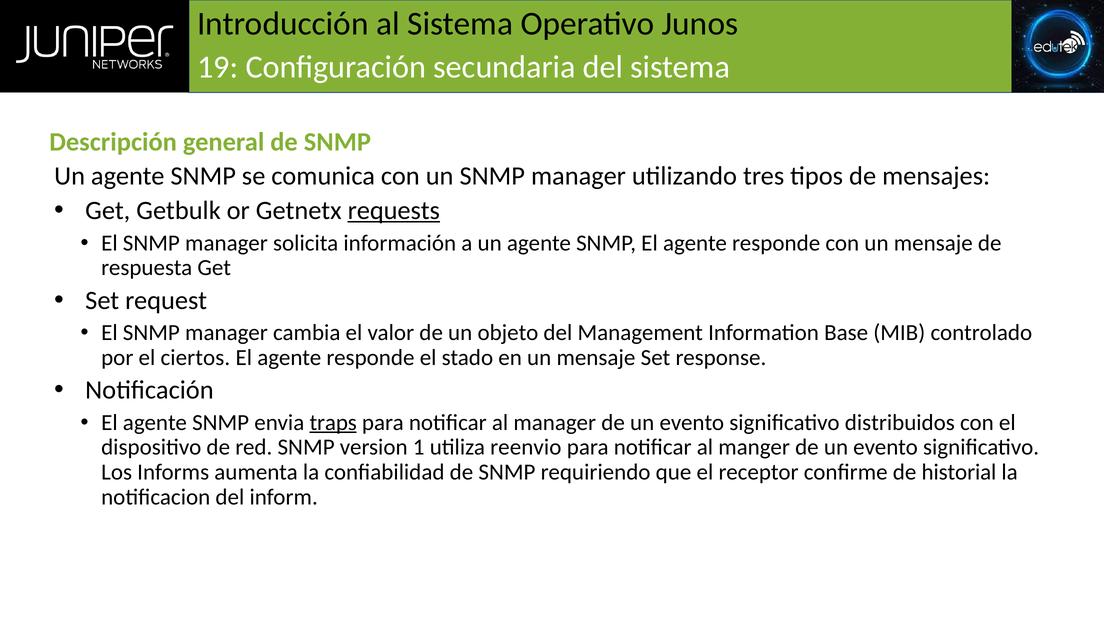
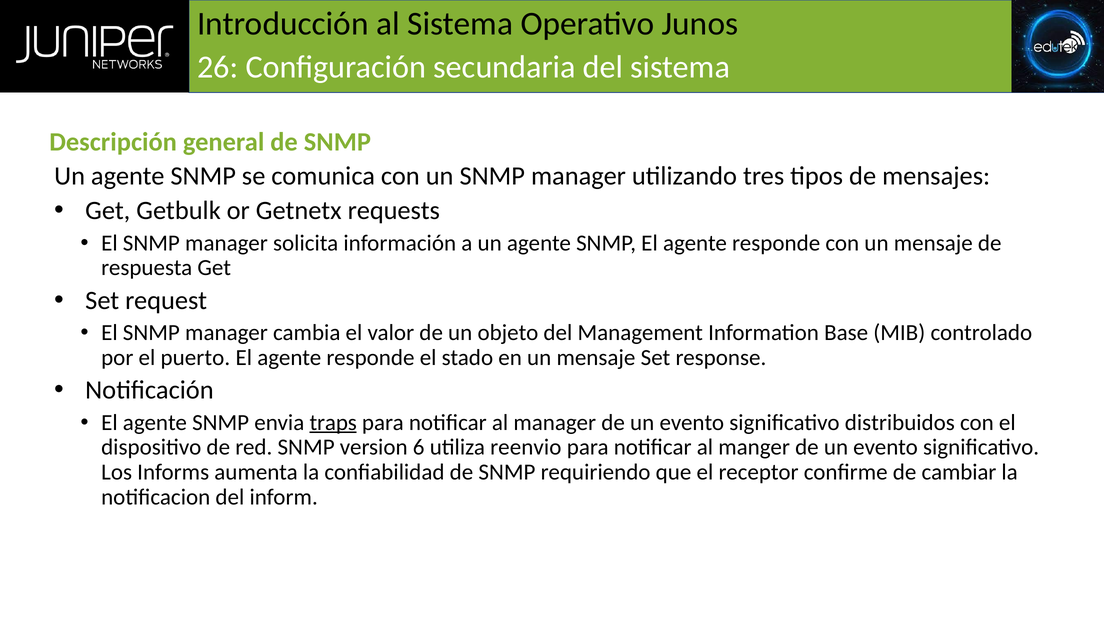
19: 19 -> 26 (218, 67)
requests underline: present -> none (394, 211)
ciertos: ciertos -> puerto (195, 358)
1: 1 -> 6 (419, 447)
historial: historial -> cambiar (959, 472)
